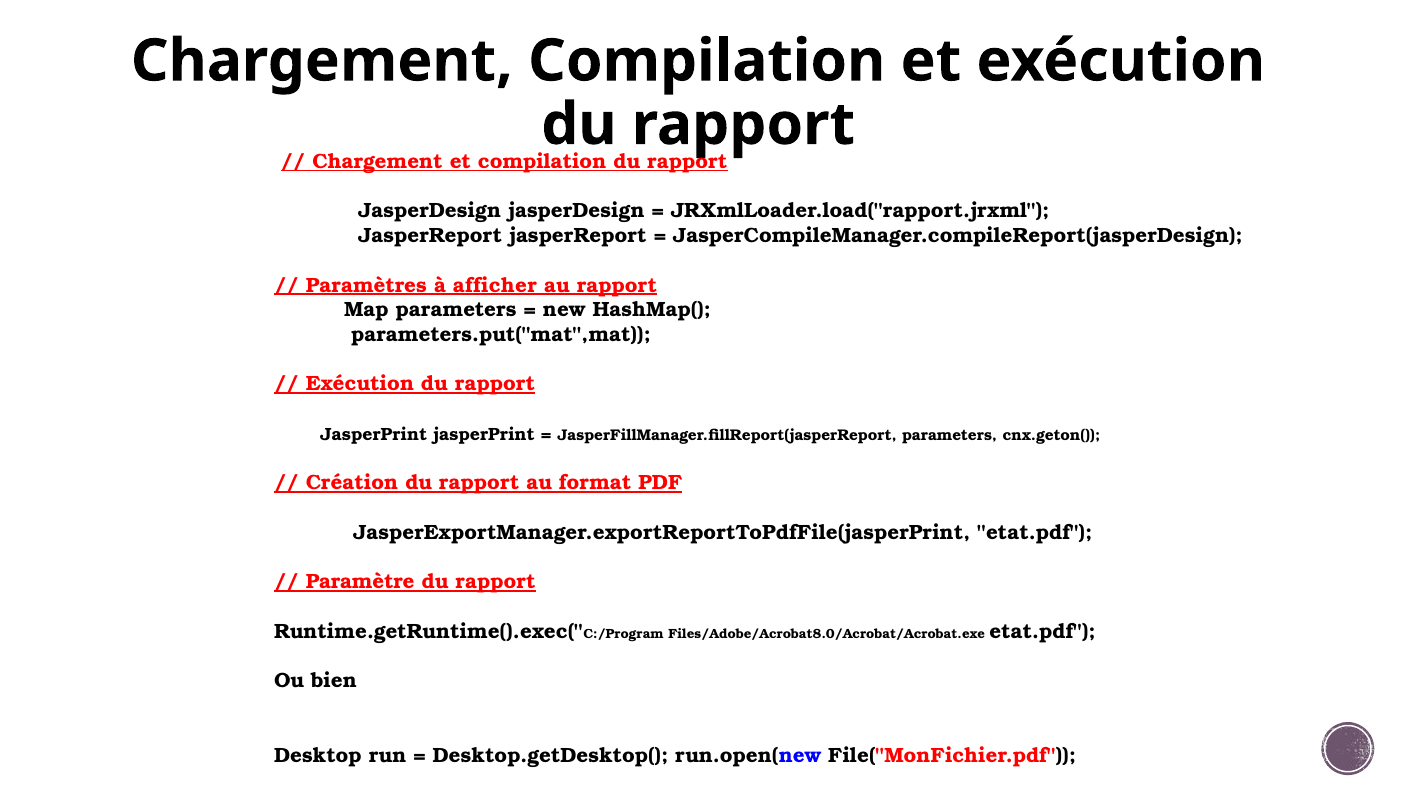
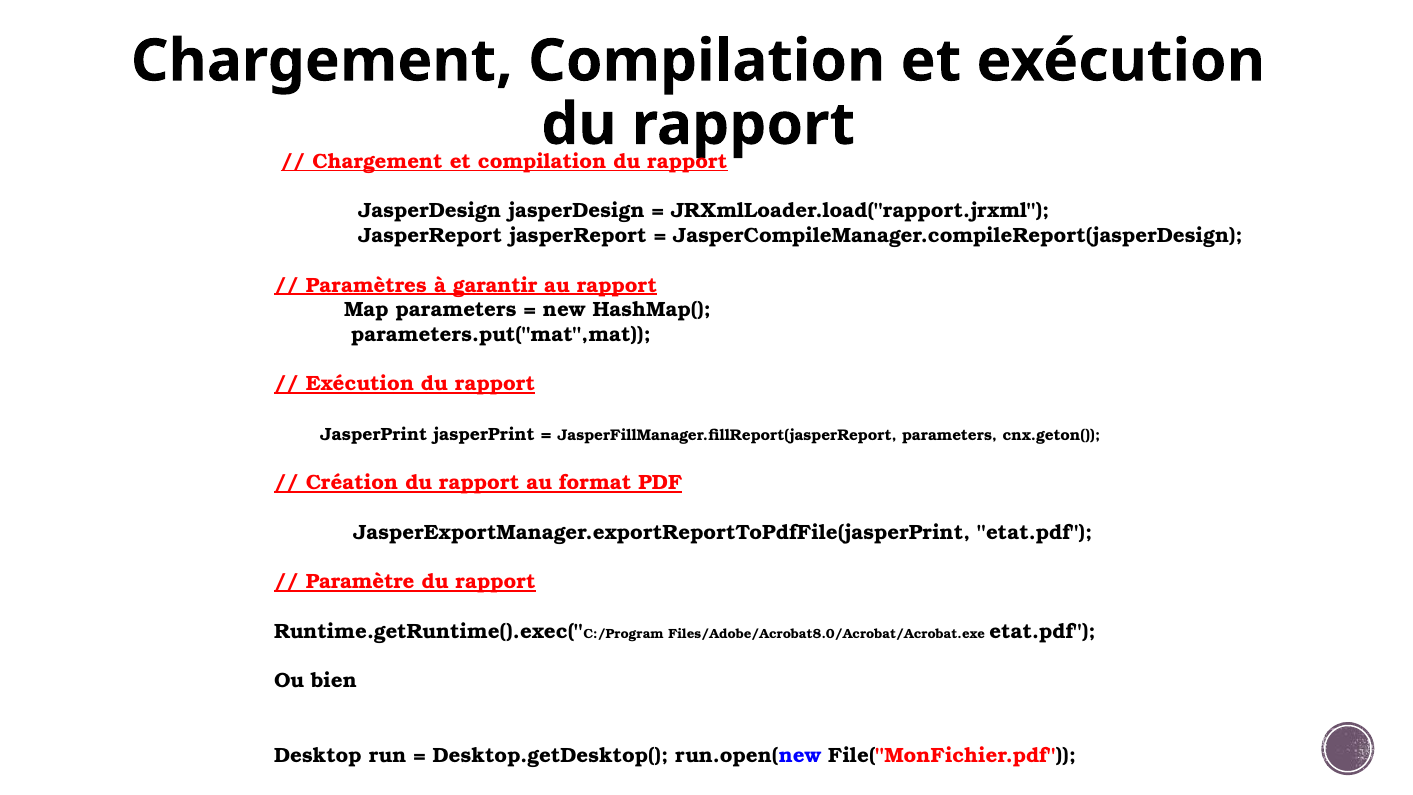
afficher: afficher -> garantir (495, 285)
